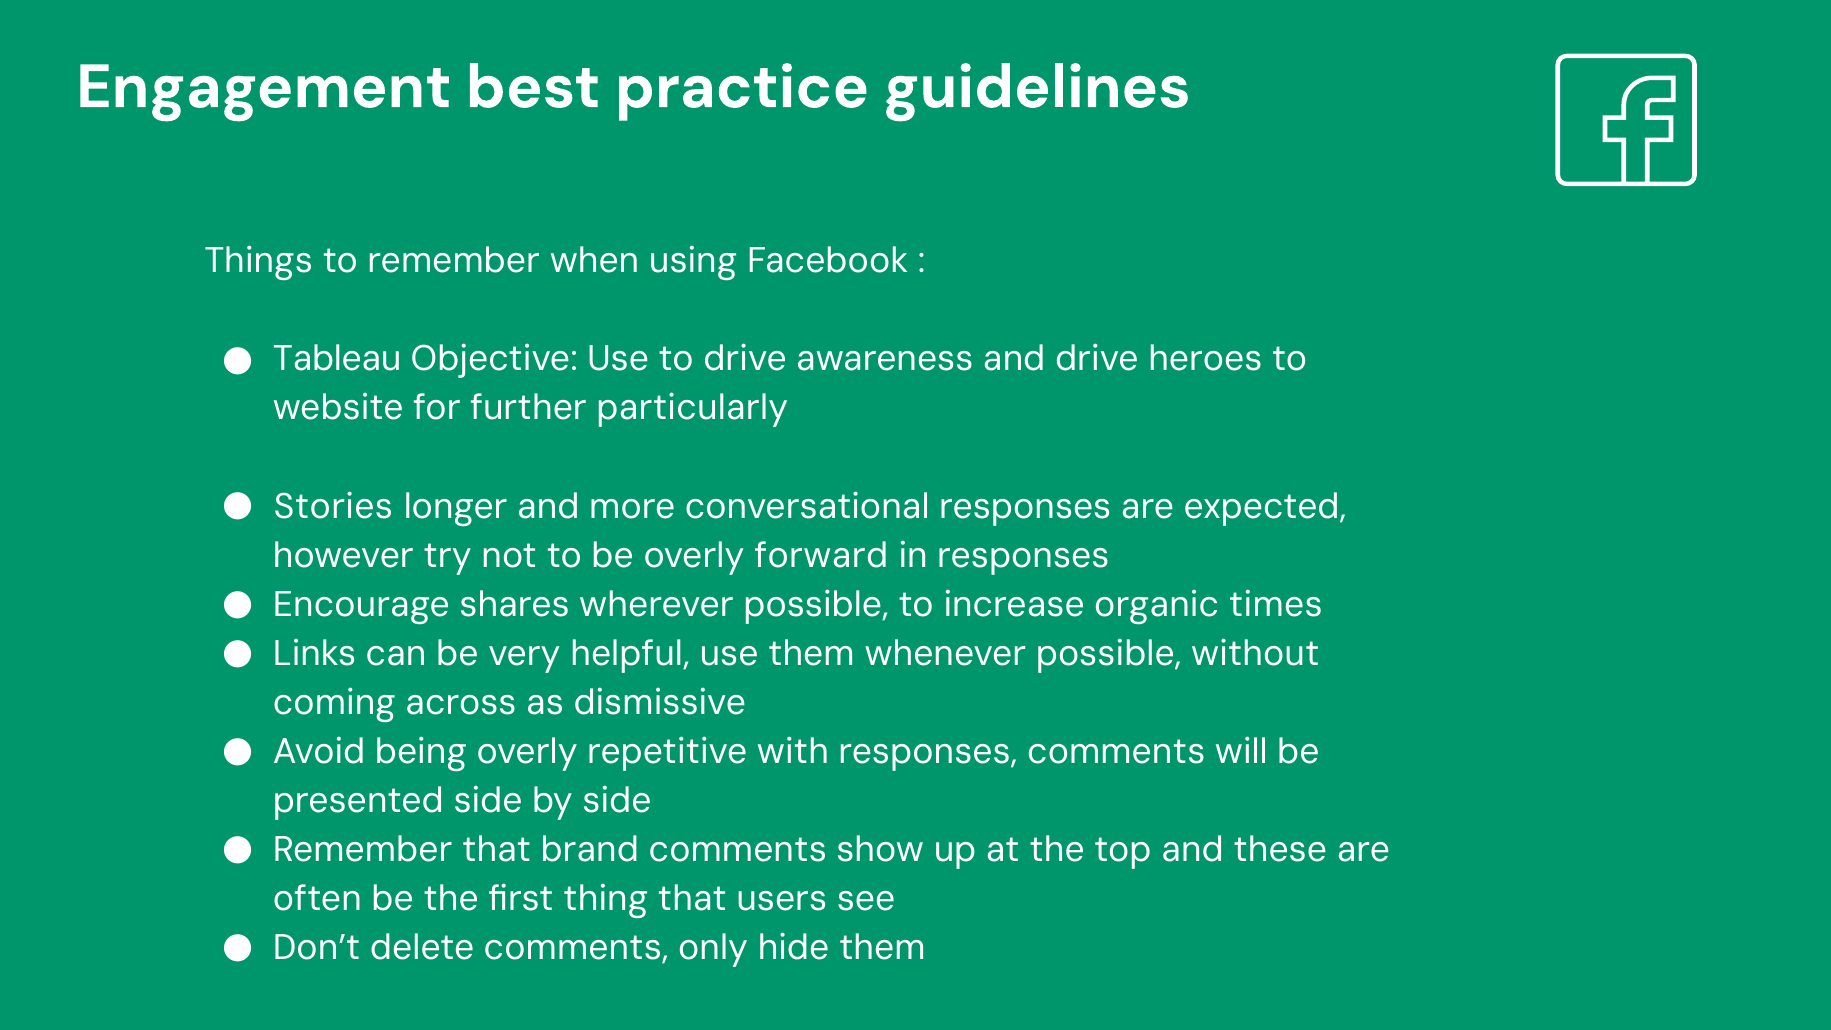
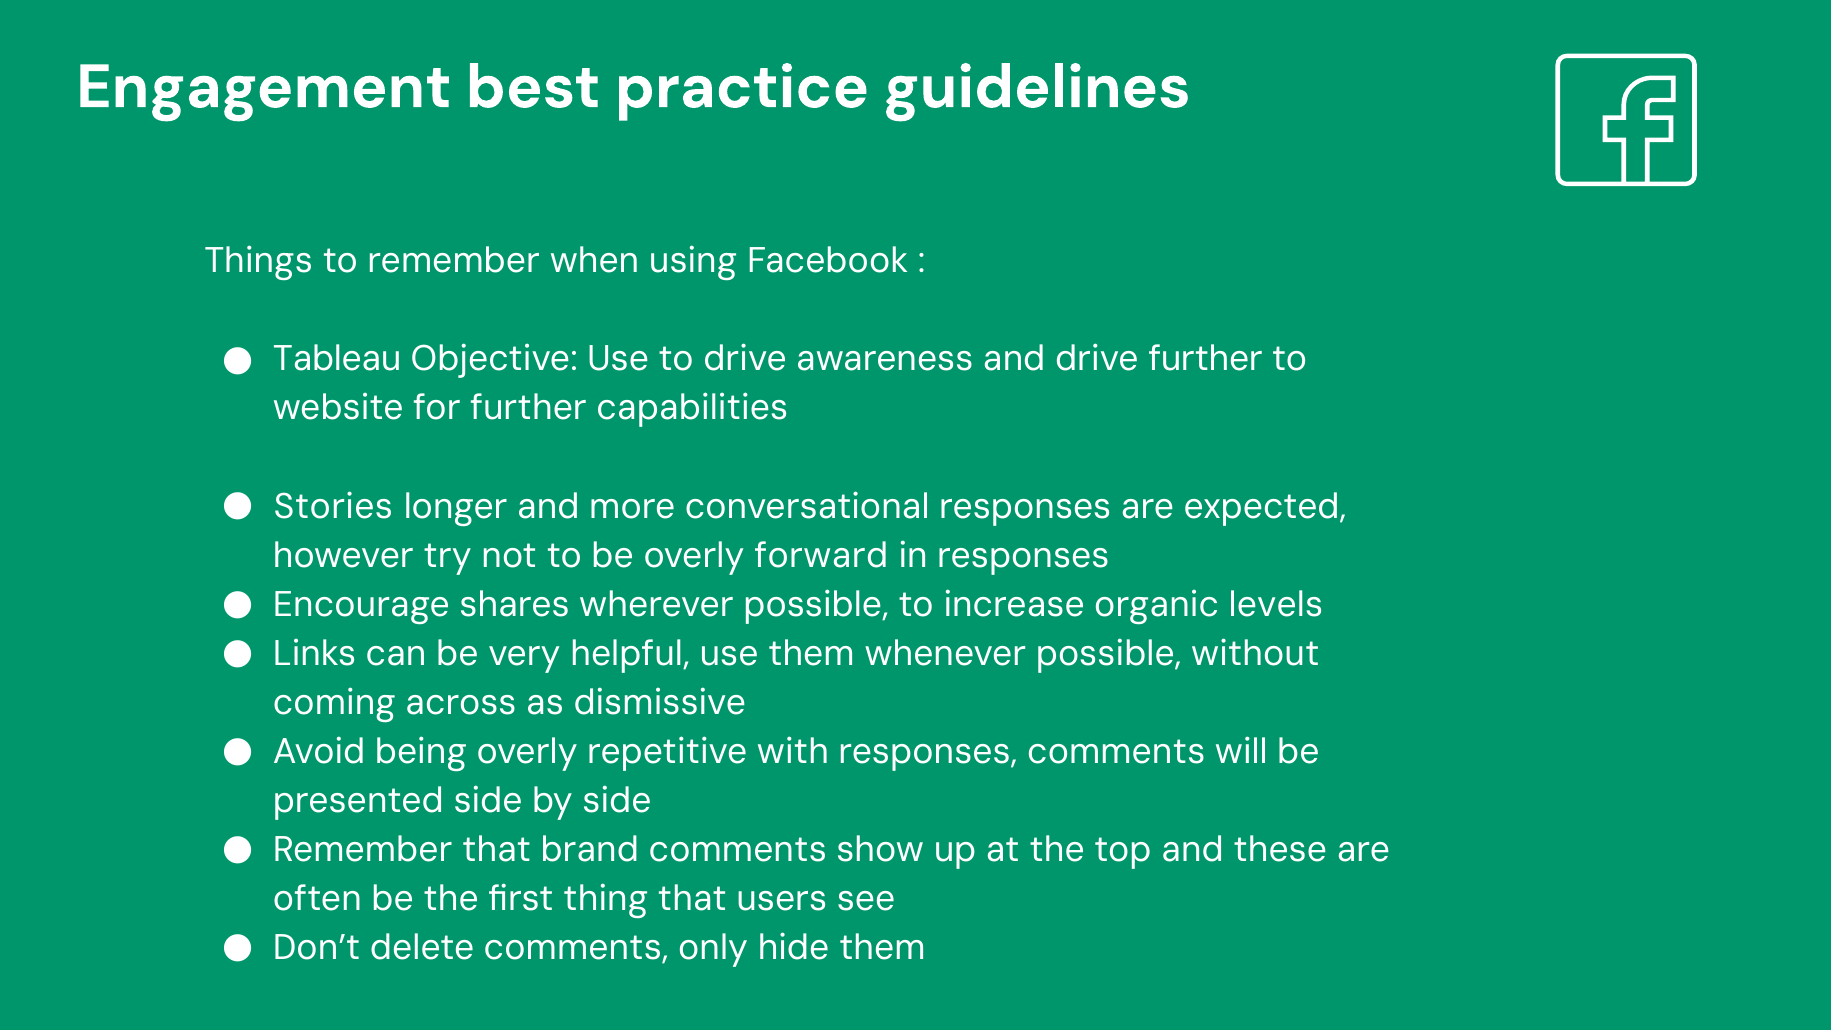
drive heroes: heroes -> further (1205, 359)
particularly: particularly -> capabilities (692, 408)
times: times -> levels (1276, 604)
